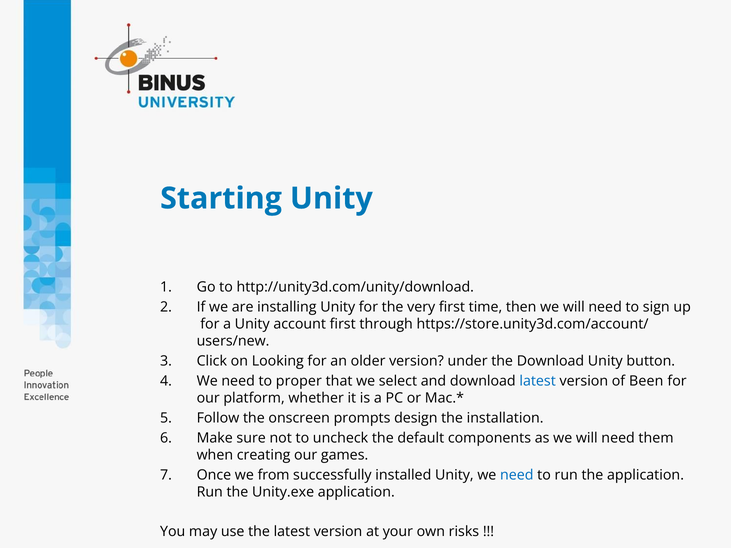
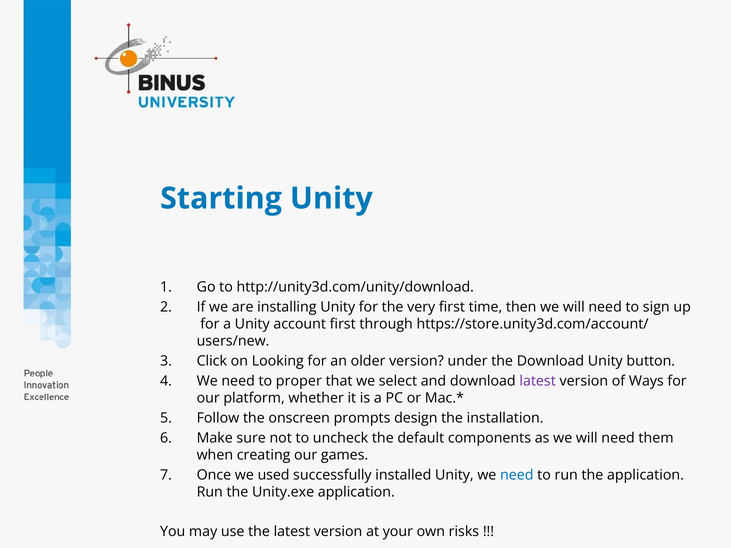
latest colour: blue -> purple (538, 381)
Been: Been -> Ways (646, 381)
from: from -> used (274, 475)
